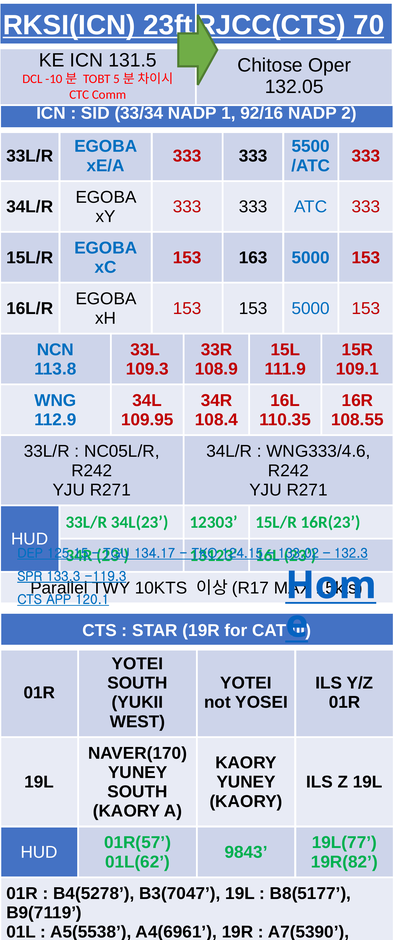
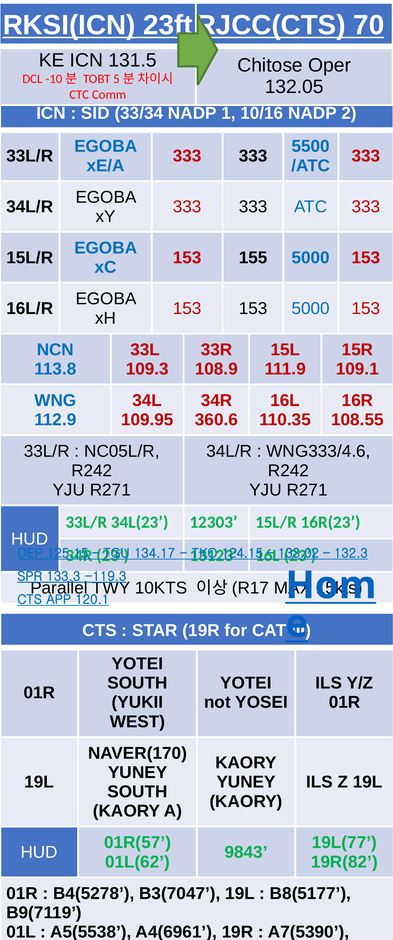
92/16: 92/16 -> 10/16 (262, 113)
163: 163 -> 155 (253, 258)
108.4: 108.4 -> 360.6 (216, 420)
